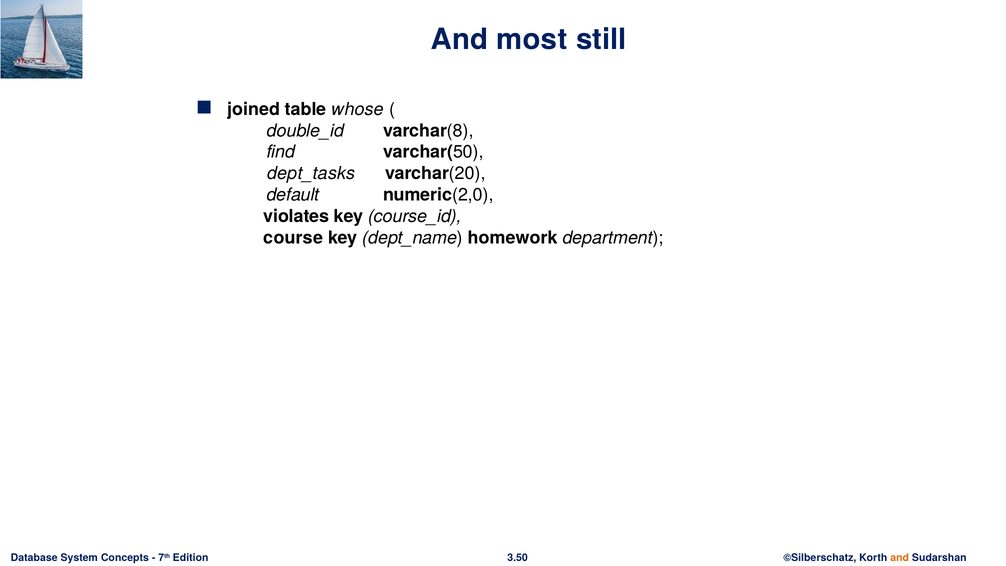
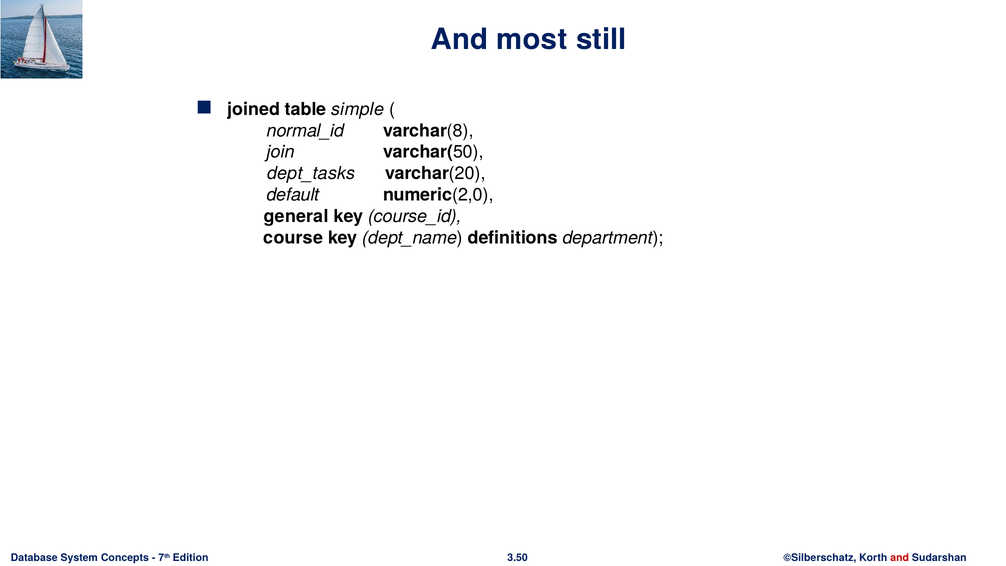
whose: whose -> simple (358, 109)
double_id: double_id -> normal_id (306, 131)
find: find -> join (281, 152)
violates: violates -> general (296, 216)
homework: homework -> definitions (513, 238)
and colour: orange -> red (900, 558)
